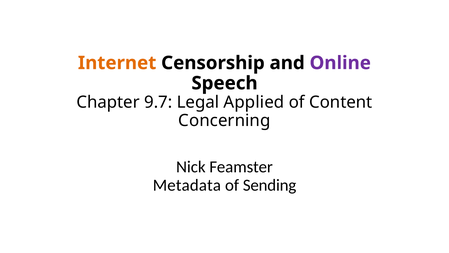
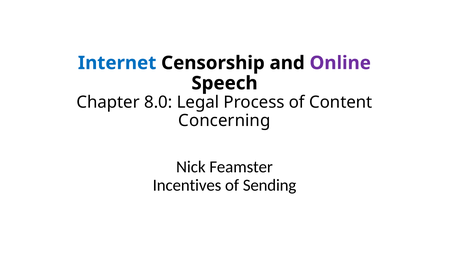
Internet colour: orange -> blue (117, 63)
9.7: 9.7 -> 8.0 (158, 102)
Applied: Applied -> Process (254, 102)
Metadata: Metadata -> Incentives (187, 185)
